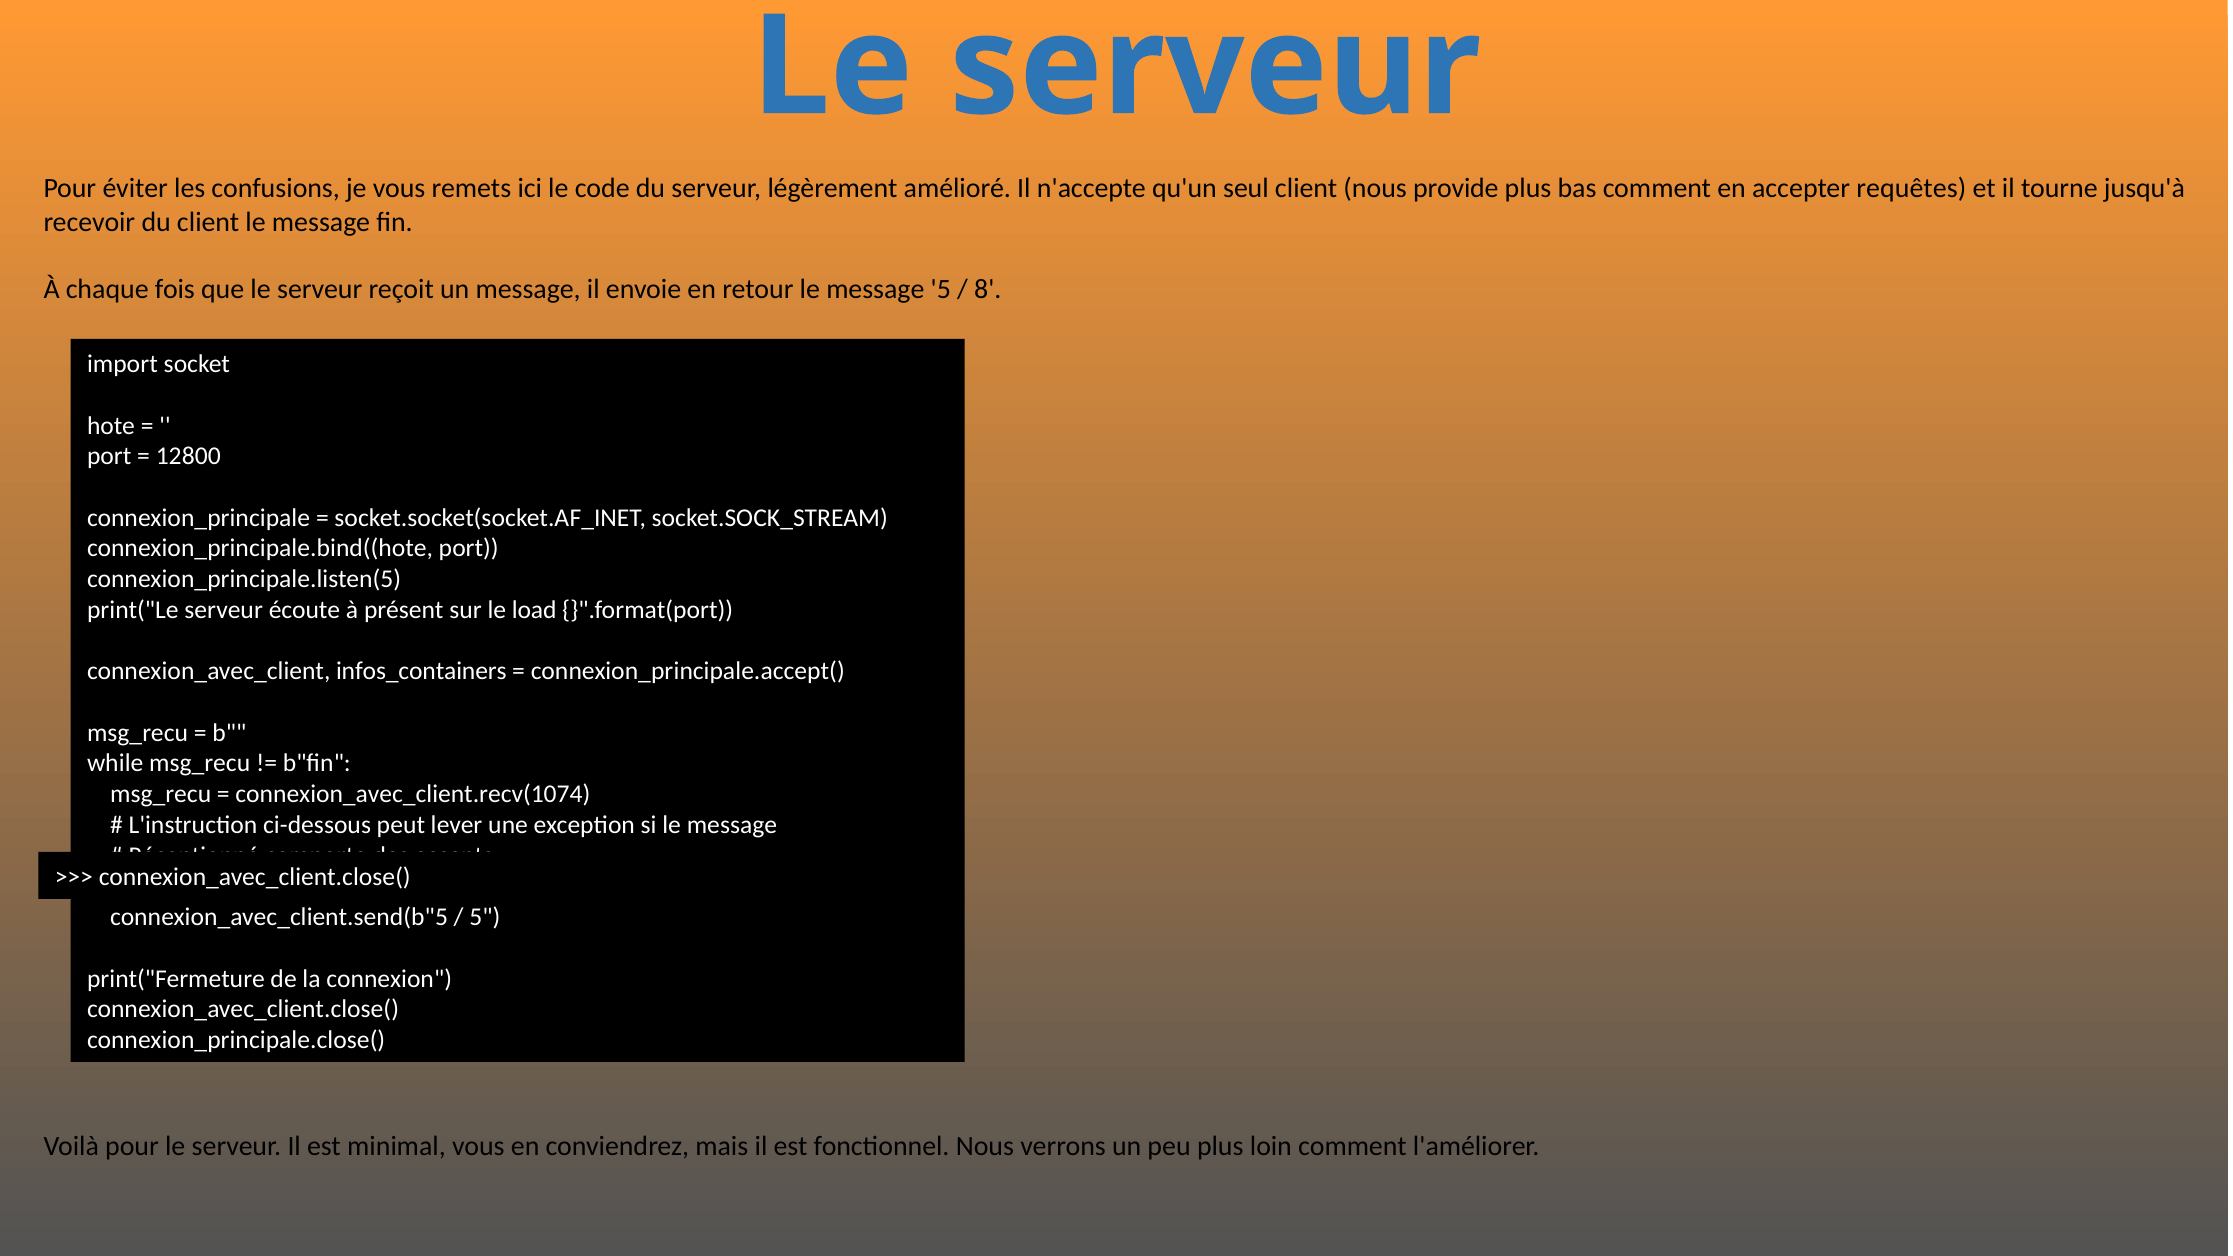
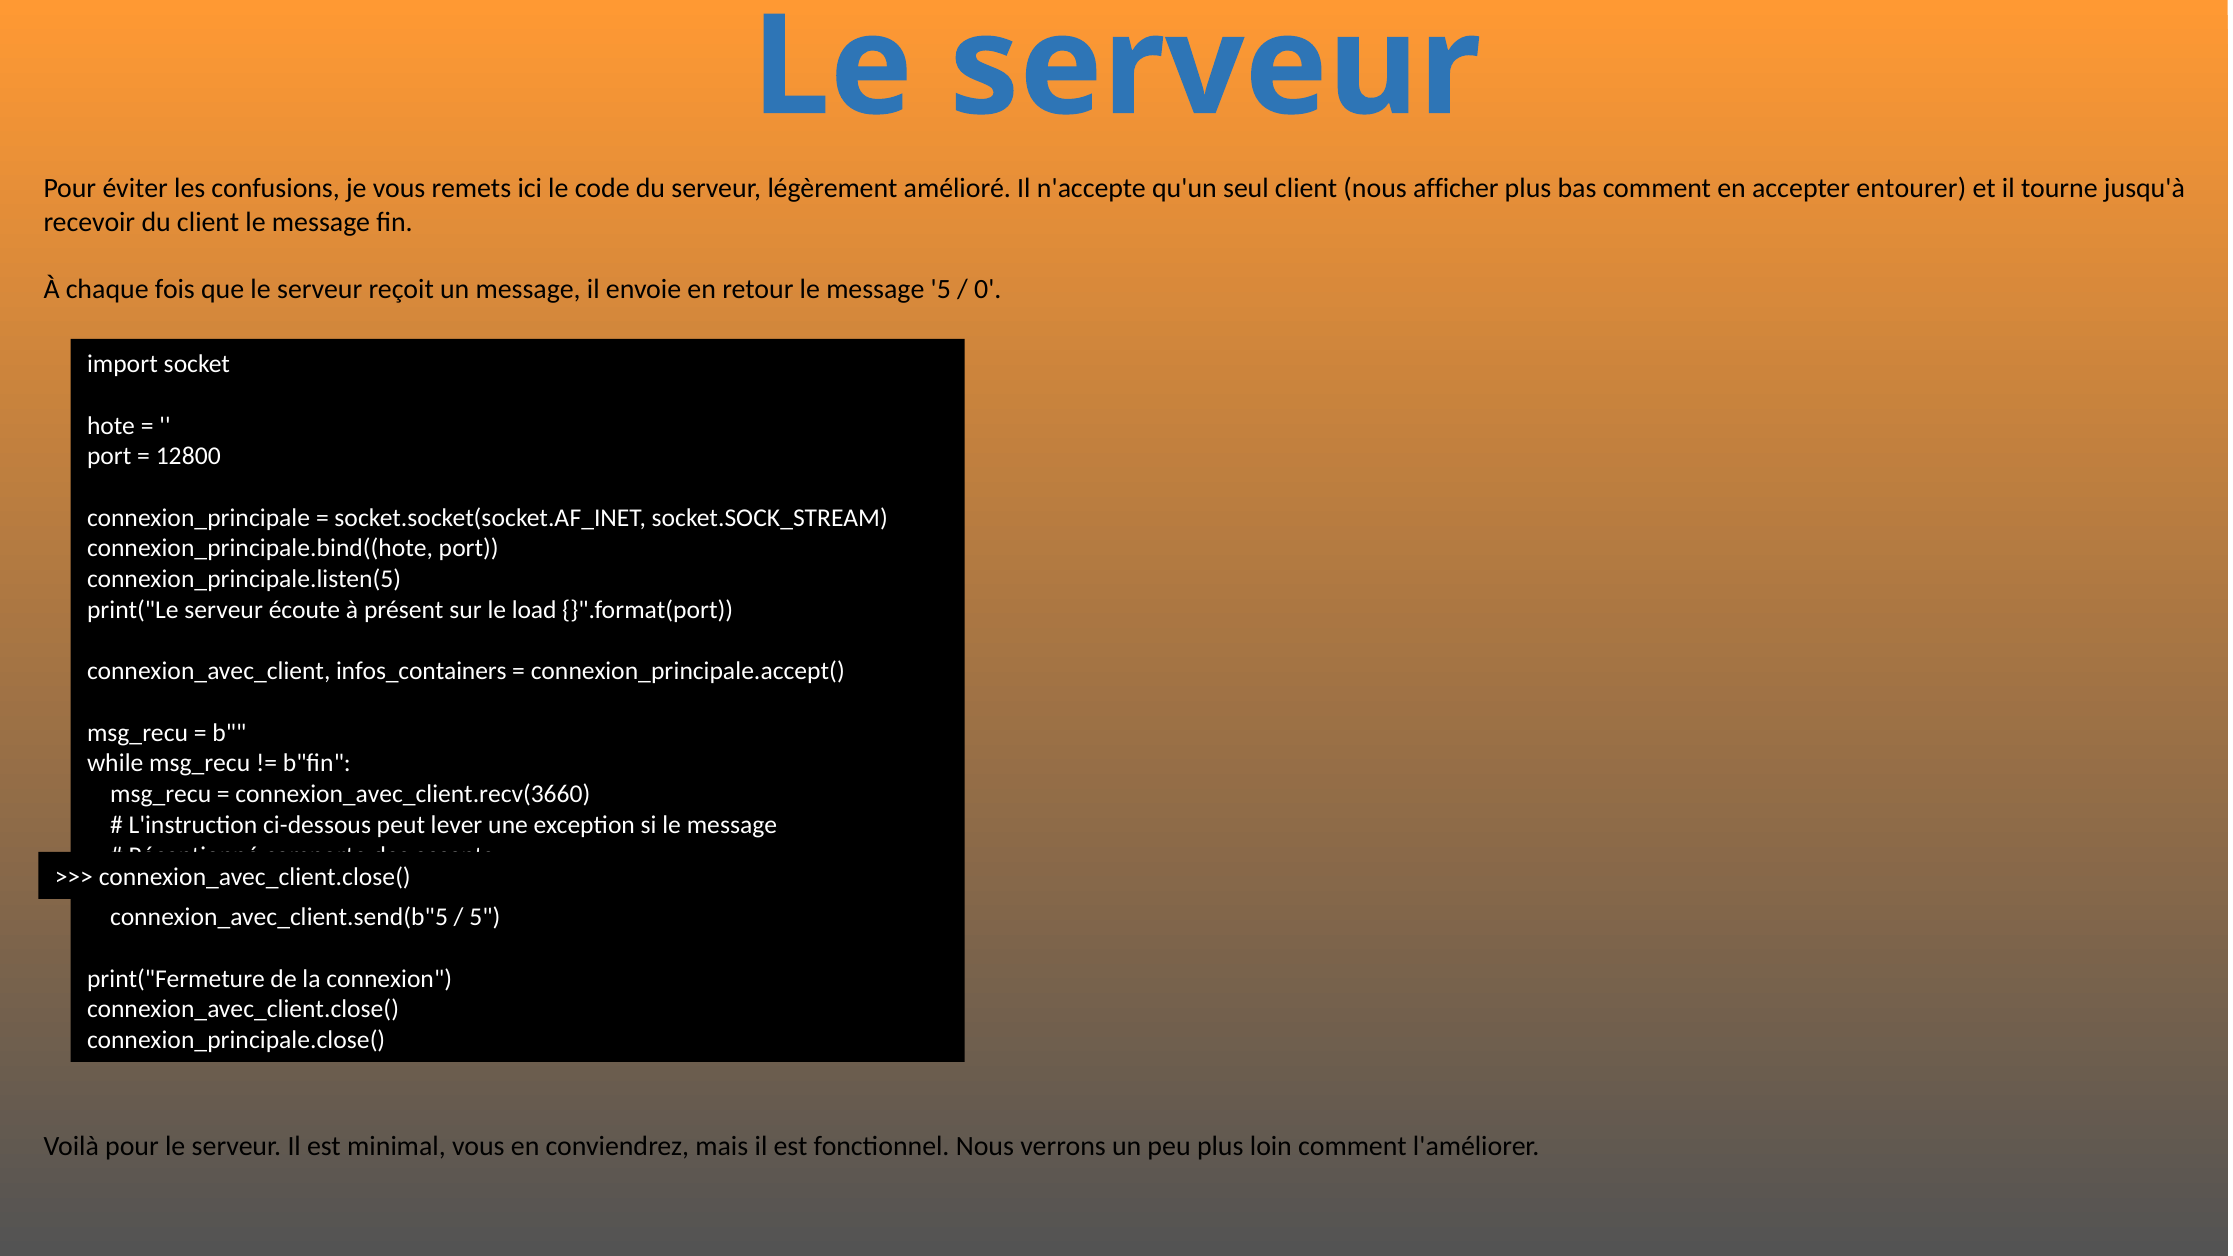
provide: provide -> afficher (1456, 189)
requêtes: requêtes -> entourer (1911, 189)
8: 8 -> 0 (988, 289)
connexion_avec_client.recv(1074: connexion_avec_client.recv(1074 -> connexion_avec_client.recv(3660 (413, 794)
